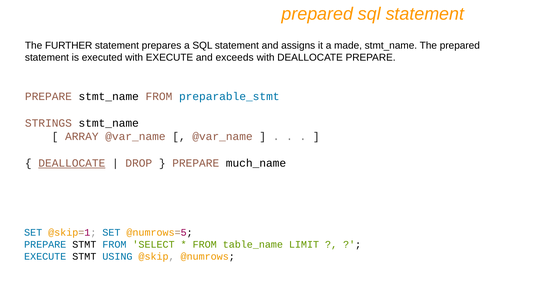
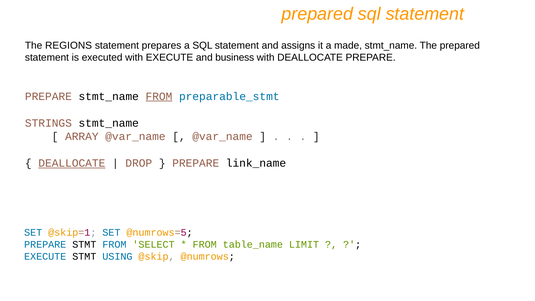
FURTHER: FURTHER -> REGIONS (69, 45)
exceeds: exceeds -> business (235, 57)
FROM underline: none -> present (159, 96)
much_name: much_name -> link_name (256, 163)
